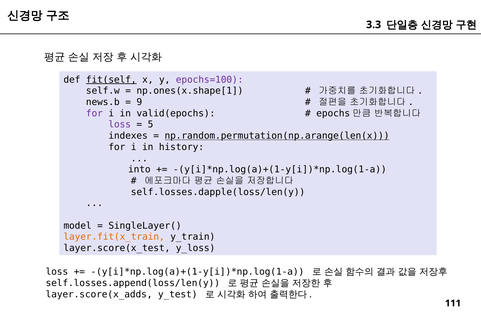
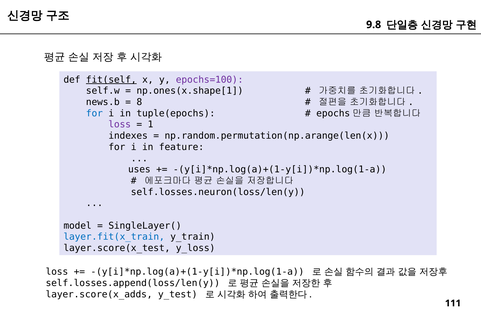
3.3: 3.3 -> 9.8 (374, 25)
9: 9 -> 8 (139, 102)
for colour: purple -> blue (94, 113)
valid(epochs: valid(epochs -> tuple(epochs (176, 113)
5: 5 -> 1 (151, 125)
np.random.permutation(np.arange(len(x underline: present -> none (277, 136)
history: history -> feature (181, 147)
into: into -> uses (139, 169)
self.losses.dapple(loss/len(y: self.losses.dapple(loss/len(y -> self.losses.neuron(loss/len(y (218, 192)
layer.fit(x_train colour: orange -> blue (114, 237)
